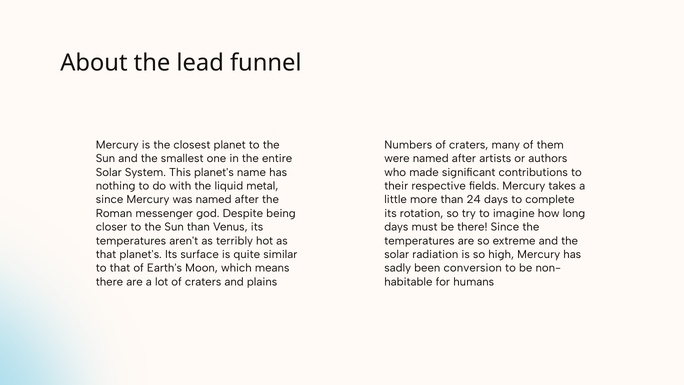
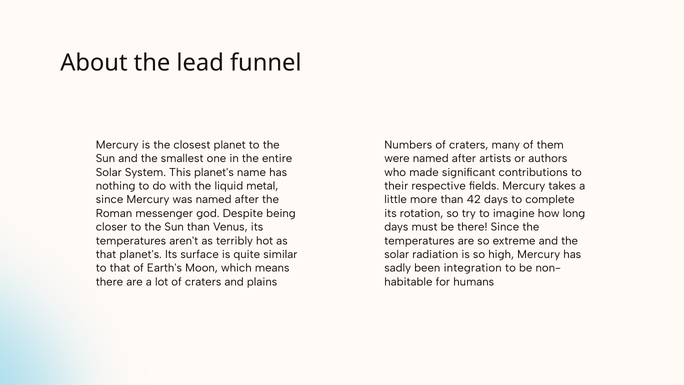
24: 24 -> 42 (474, 200)
conversion: conversion -> integration (473, 268)
